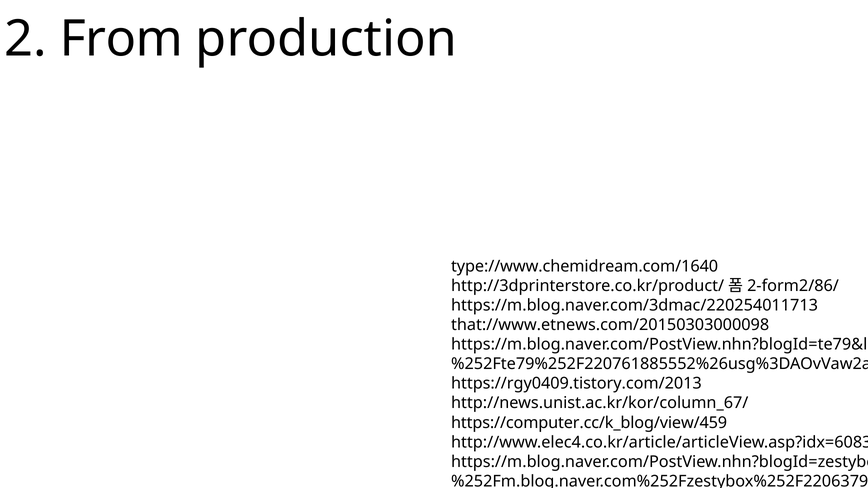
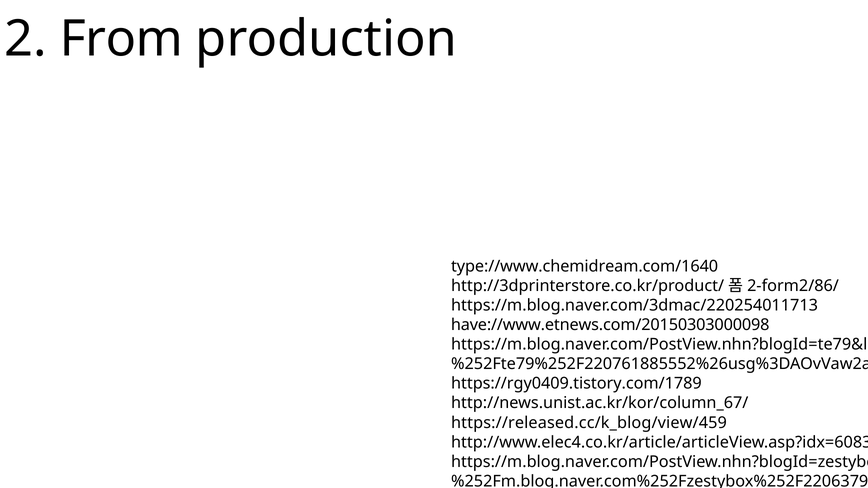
that://www.etnews.com/20150303000098: that://www.etnews.com/20150303000098 -> have://www.etnews.com/20150303000098 (610, 325)
https://rgy0409.tistory.com/2013: https://rgy0409.tistory.com/2013 -> https://rgy0409.tistory.com/1789 (576, 384)
https://computer.cc/k_blog/view/459: https://computer.cc/k_blog/view/459 -> https://released.cc/k_blog/view/459 (589, 423)
